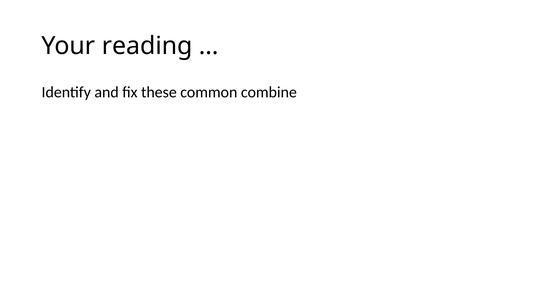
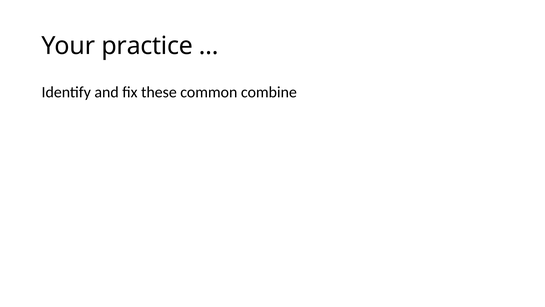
reading: reading -> practice (147, 46)
